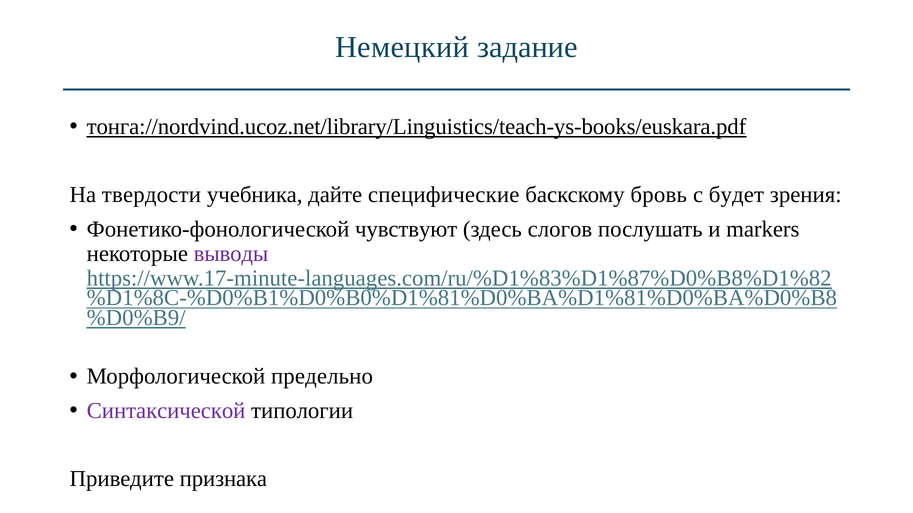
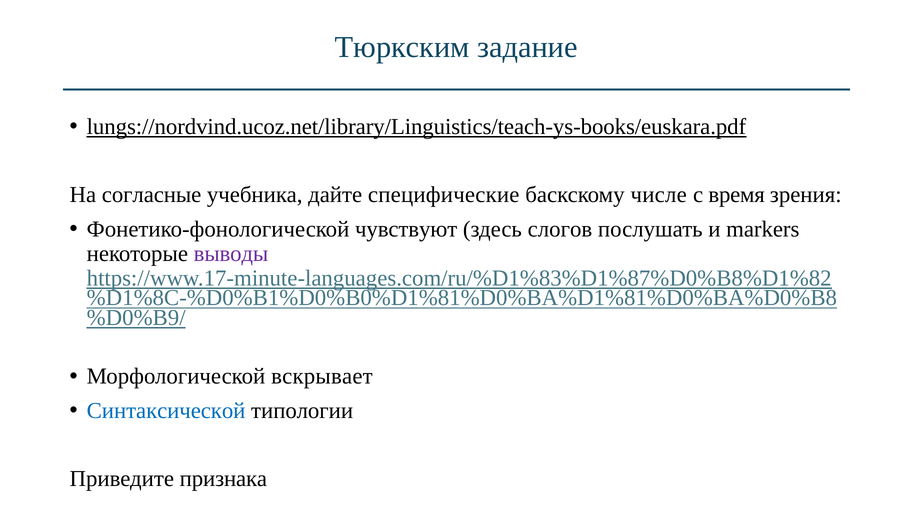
Немецкий: Немецкий -> Тюркским (402, 47)
тонга://nordvind.ucoz.net/library/Linguistics/teach-ys-books/euskara.pdf: тонга://nordvind.ucoz.net/library/Linguistics/teach-ys-books/euskara.pdf -> lungs://nordvind.ucoz.net/library/Linguistics/teach-ys-books/euskara.pdf (416, 127)
твердости: твердости -> согласные (152, 195)
бровь: бровь -> числе (659, 195)
будет: будет -> время (737, 195)
предельно: предельно -> вскрывает (322, 377)
Синтаксической colour: purple -> blue (166, 411)
